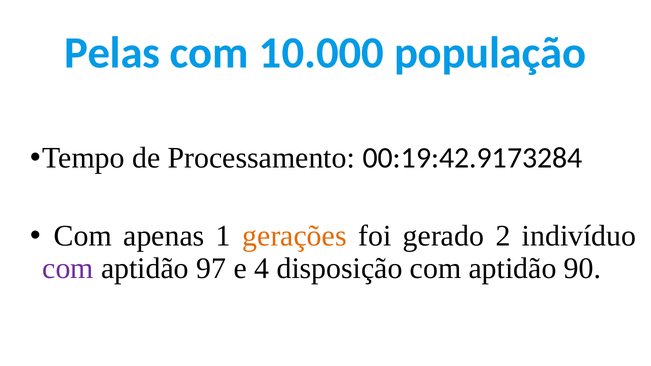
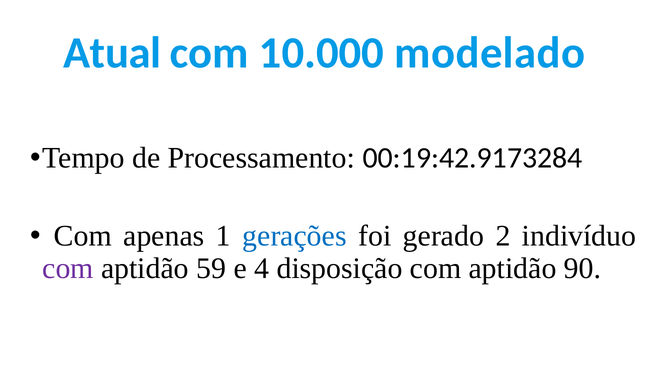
Pelas: Pelas -> Atual (112, 53)
população: população -> modelado (490, 53)
gerações colour: orange -> blue (295, 236)
97: 97 -> 59 (211, 268)
